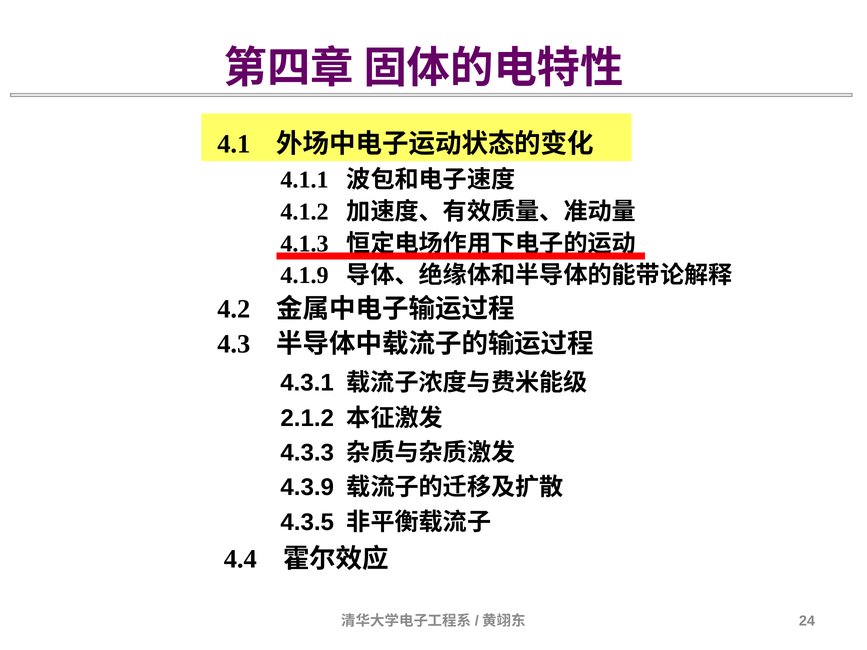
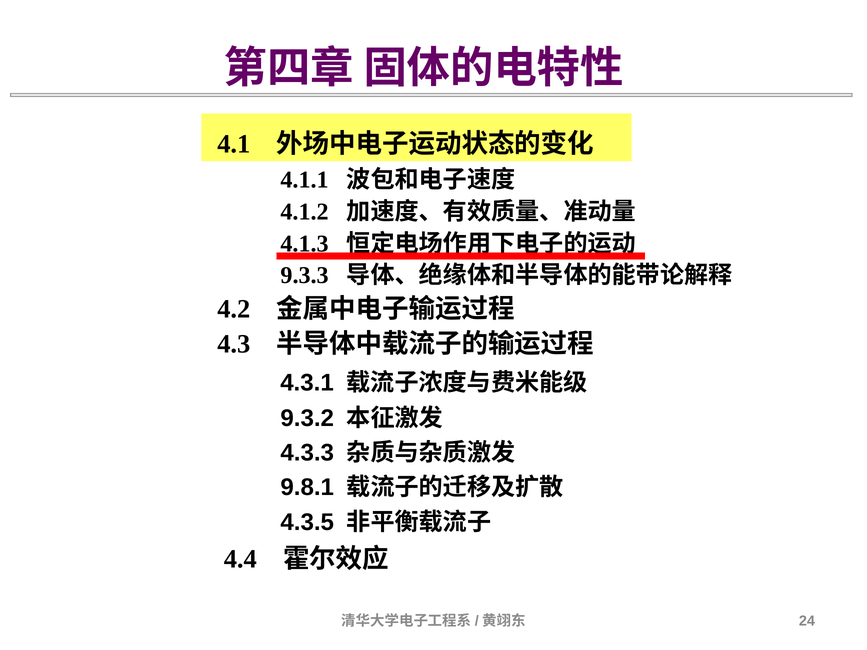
4.1.9: 4.1.9 -> 9.3.3 (305, 276)
2.1.2: 2.1.2 -> 9.3.2 (307, 418)
4.3.9: 4.3.9 -> 9.8.1 (307, 488)
